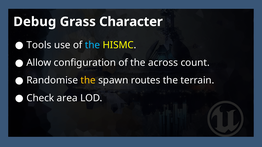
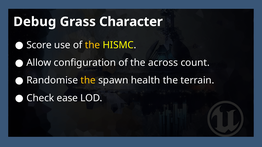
Tools: Tools -> Score (39, 45)
the colour: light blue -> yellow (92, 45)
routes: routes -> health (146, 81)
area: area -> ease (67, 98)
